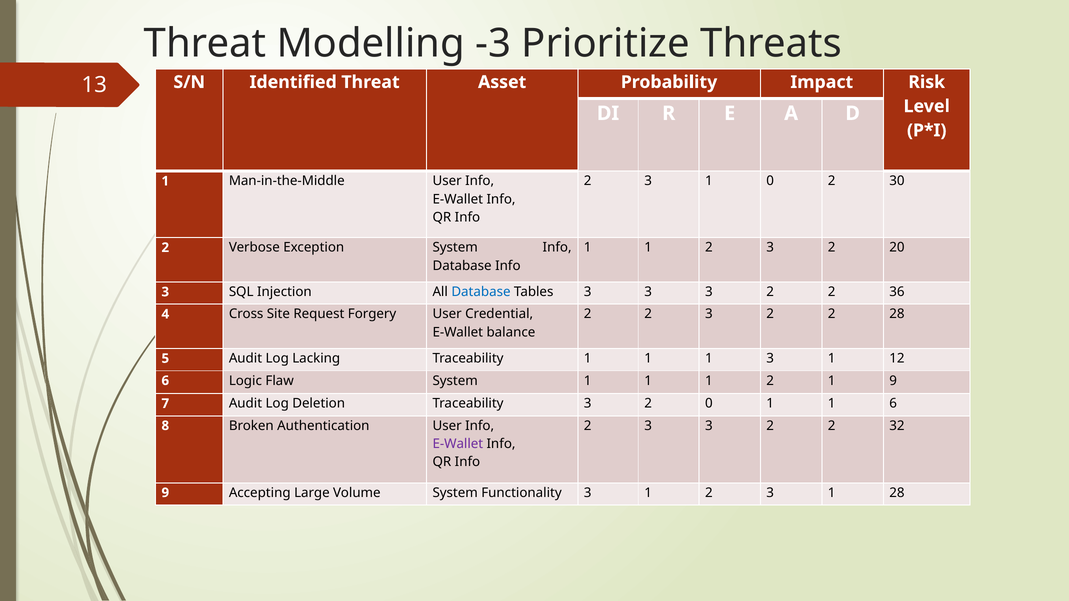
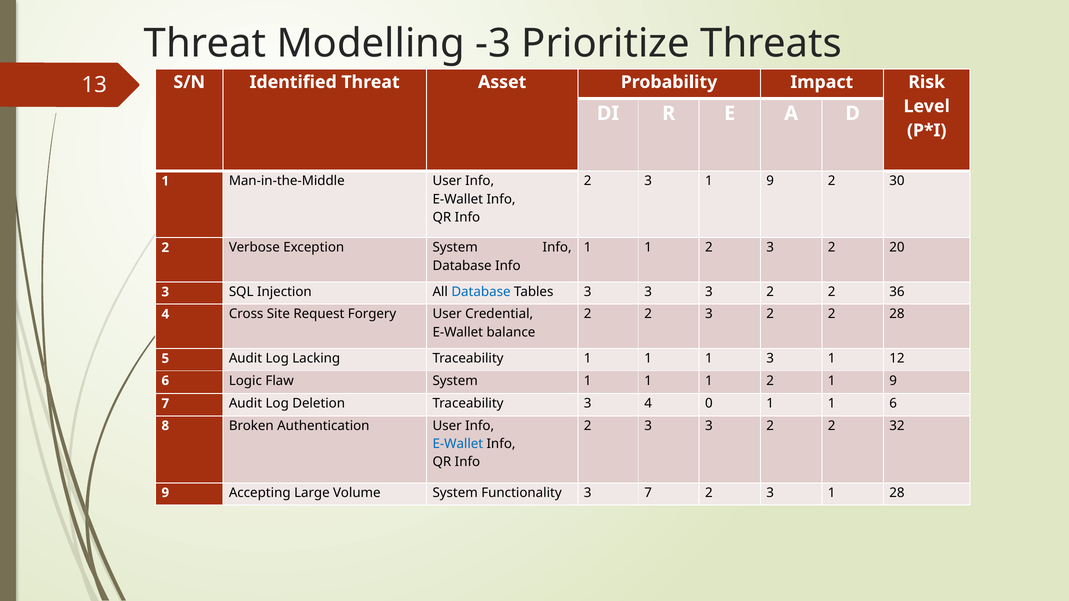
3 1 0: 0 -> 9 (770, 181)
Traceability 3 2: 2 -> 4 (648, 404)
E-Wallet colour: purple -> blue (458, 444)
Functionality 3 1: 1 -> 7 (648, 493)
